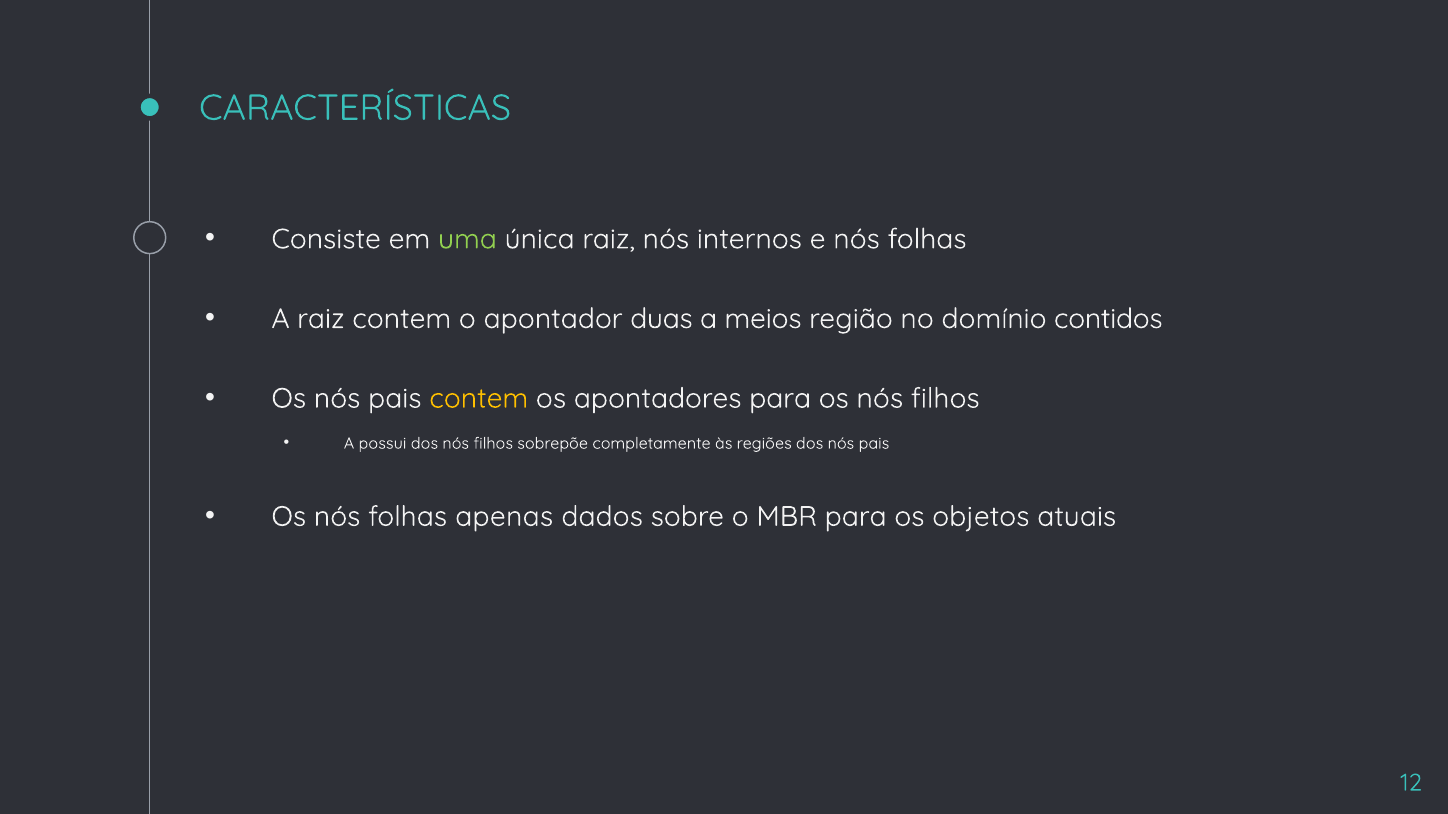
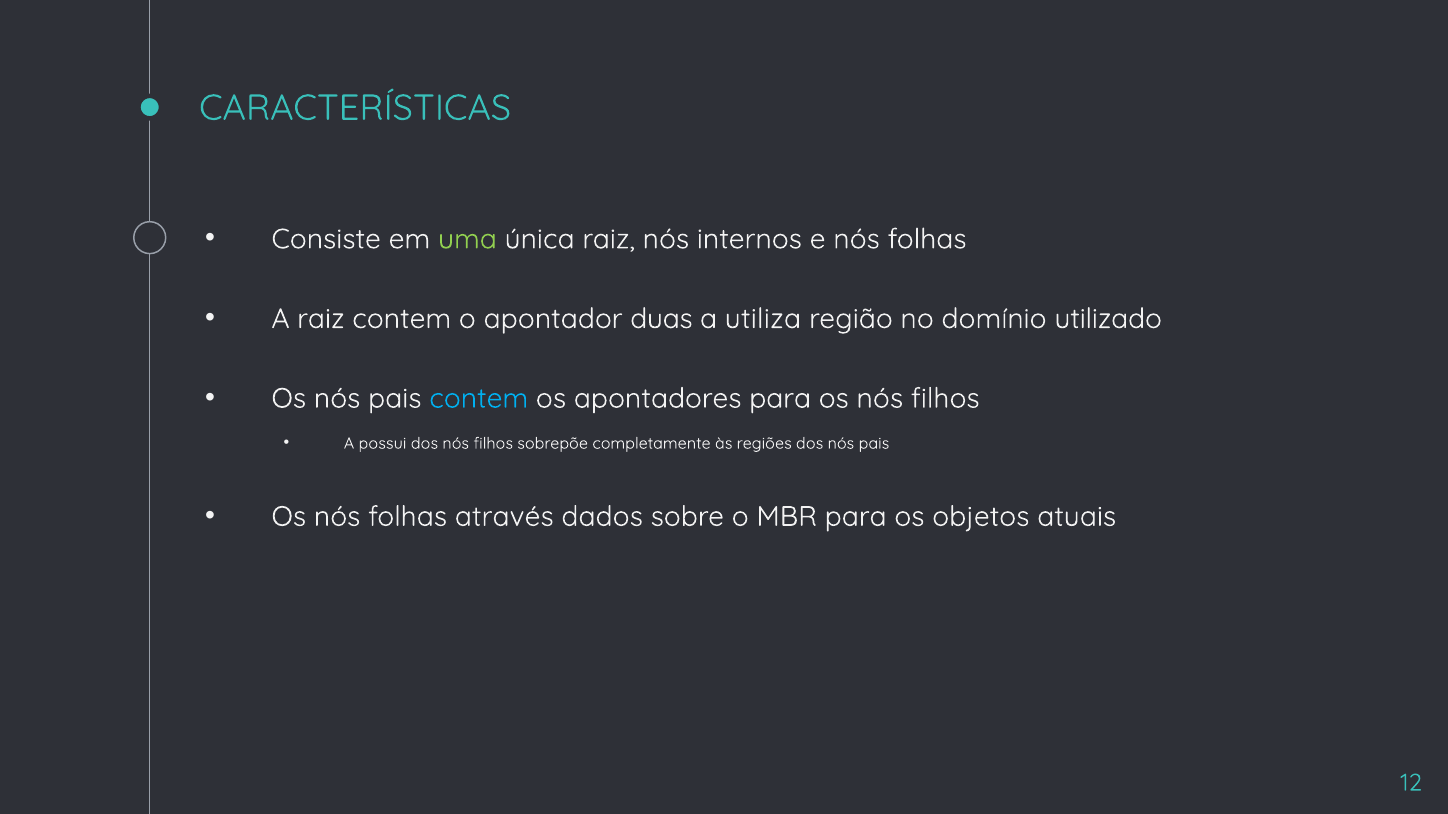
meios: meios -> utiliza (763, 319)
contidos: contidos -> utilizado (1108, 319)
contem colour: yellow -> light blue (479, 399)
apenas: apenas -> através (504, 517)
